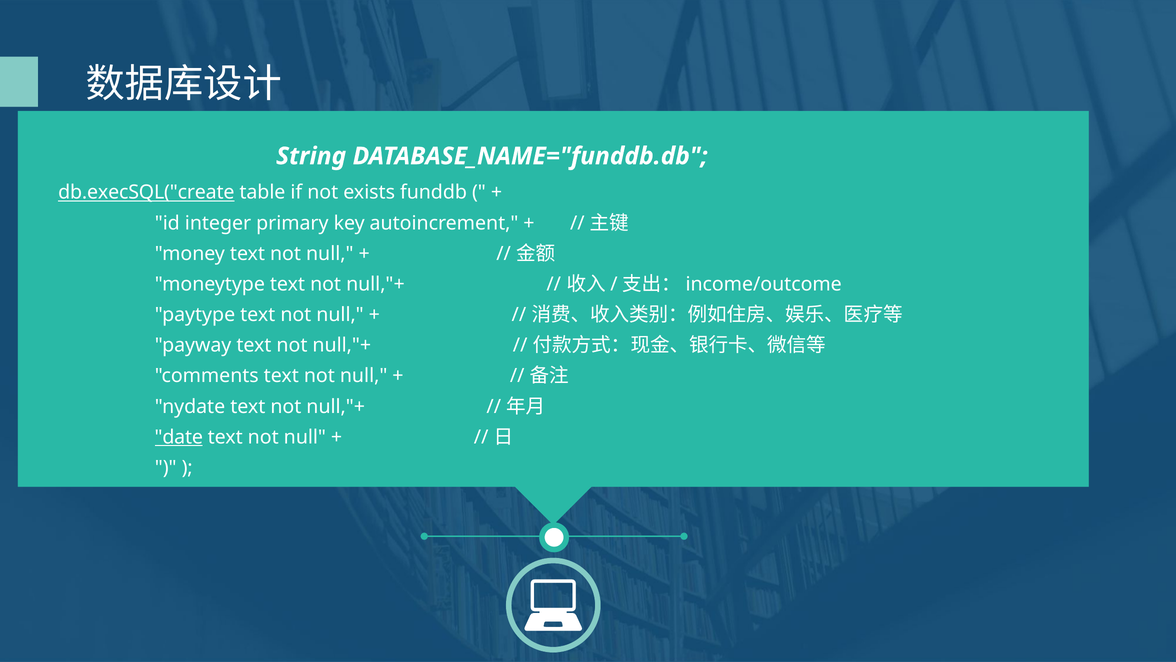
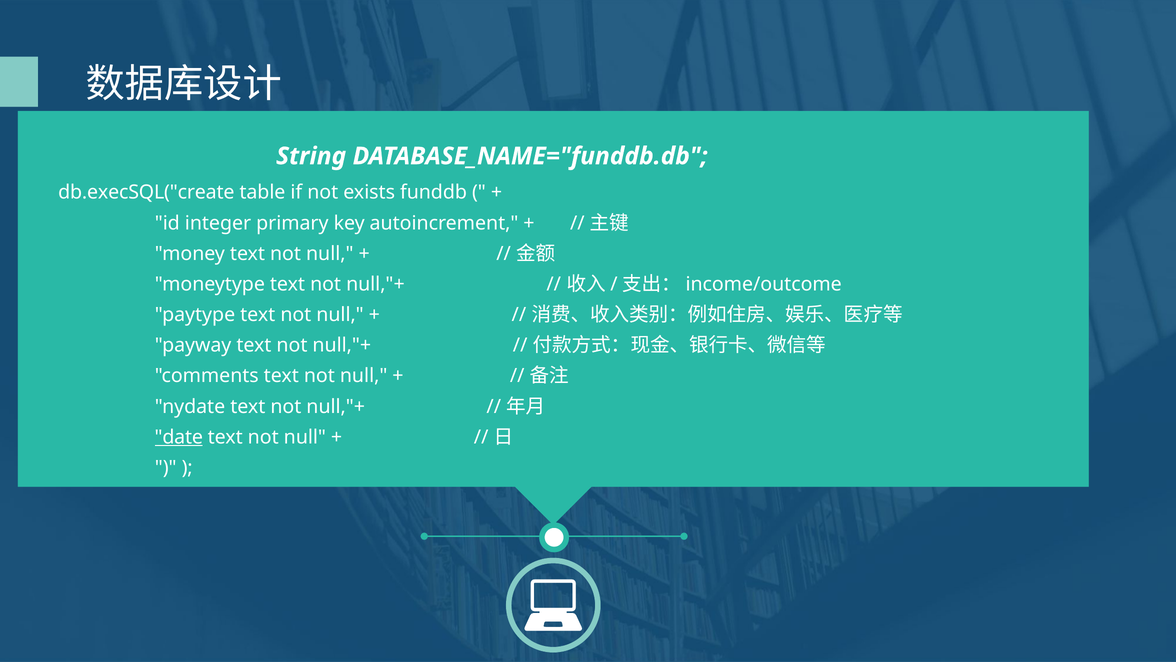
db.execSQL("create underline: present -> none (146, 192)
